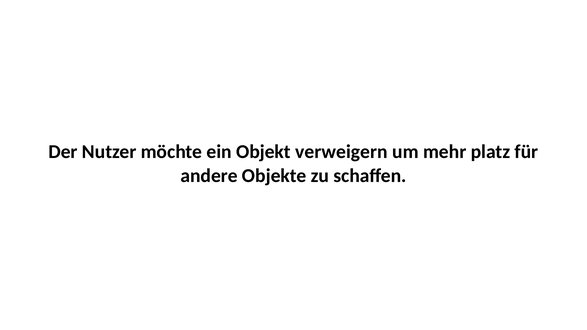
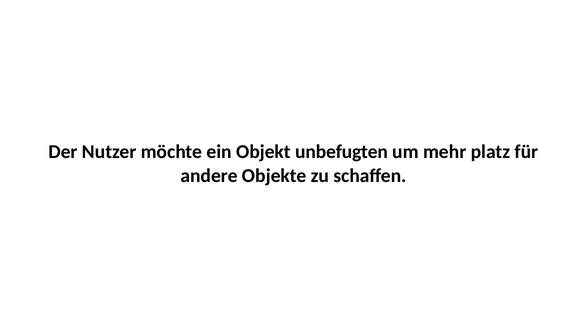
verweigern: verweigern -> unbefugten (342, 152)
